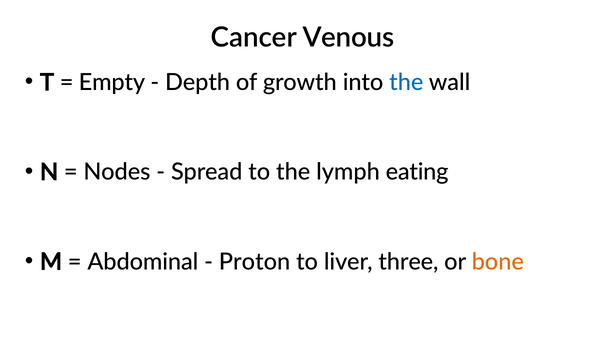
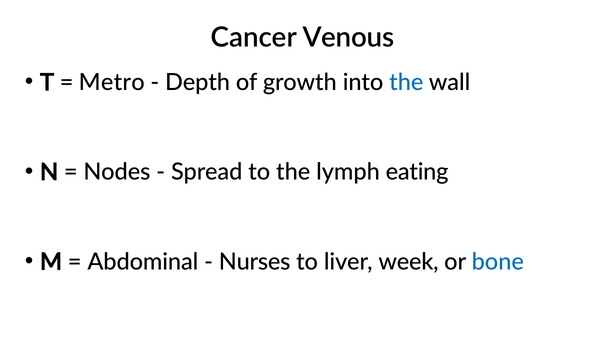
Empty: Empty -> Metro (112, 82)
Proton: Proton -> Nurses (255, 262)
three: three -> week (409, 262)
bone colour: orange -> blue (498, 262)
